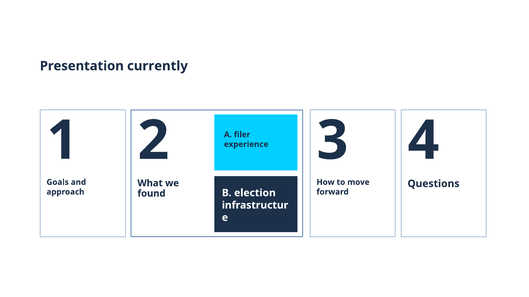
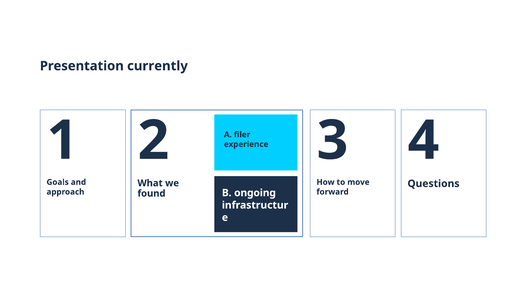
election: election -> ongoing (255, 193)
